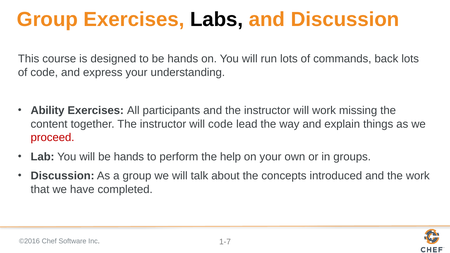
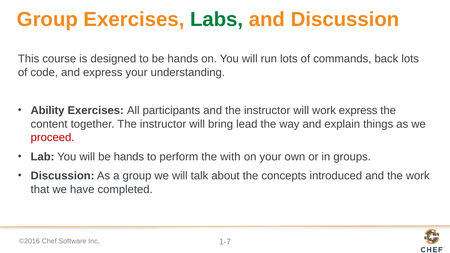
Labs colour: black -> green (217, 19)
work missing: missing -> express (358, 111)
will code: code -> bring (221, 124)
help: help -> with (230, 157)
